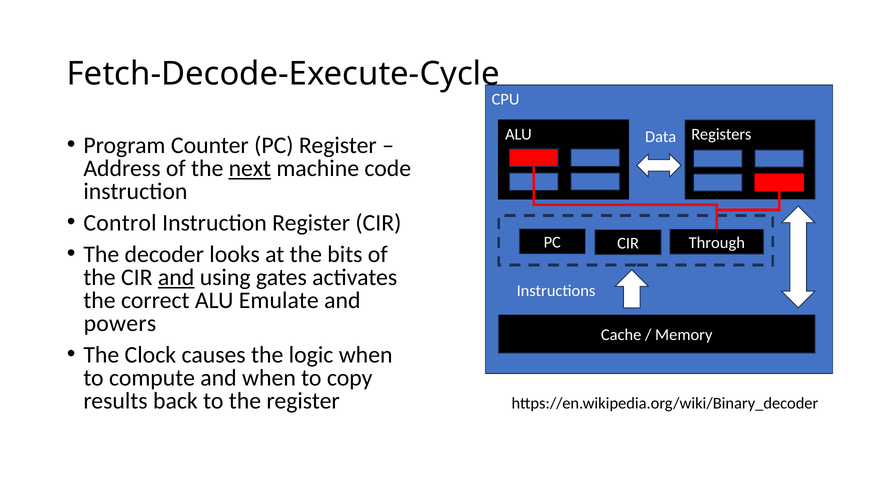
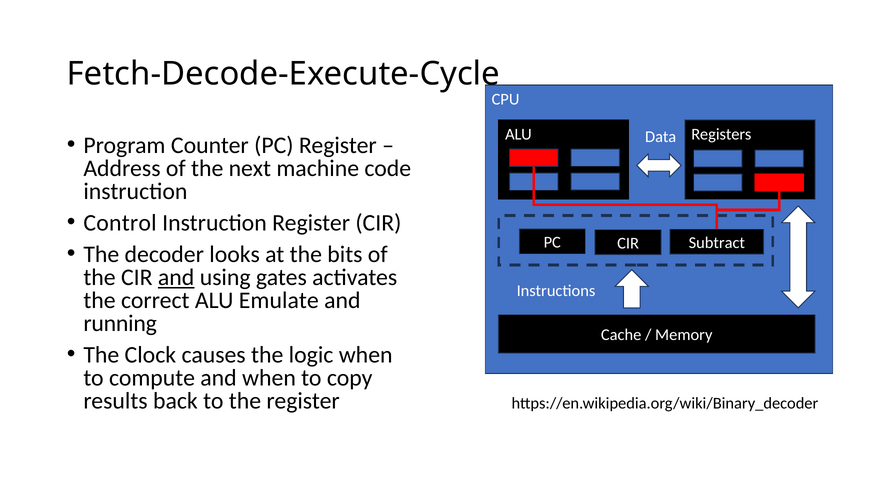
next underline: present -> none (250, 168)
Through: Through -> Subtract (717, 243)
powers: powers -> running (120, 324)
